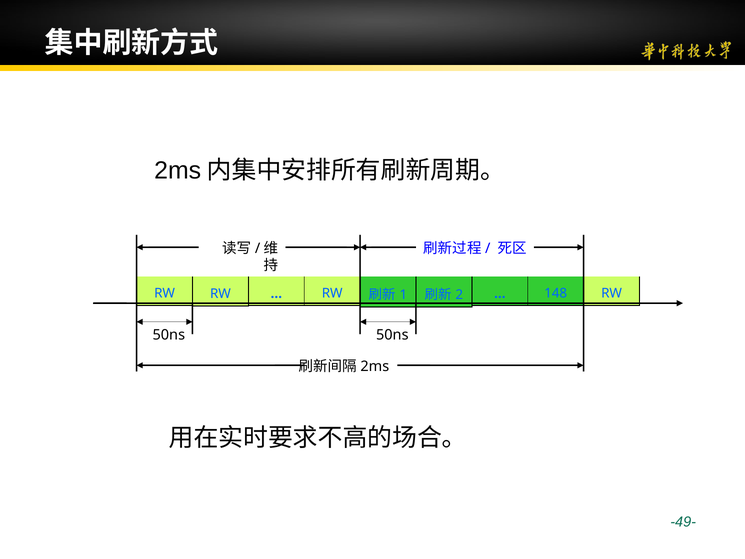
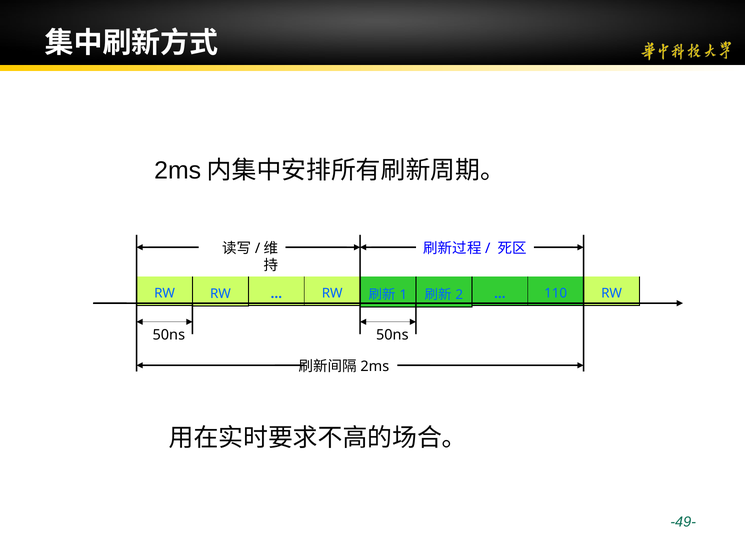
148: 148 -> 110 (556, 293)
